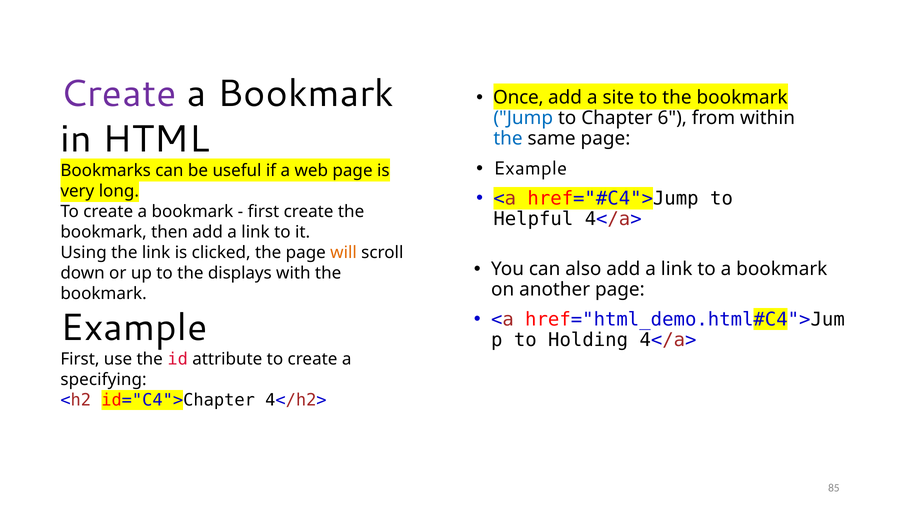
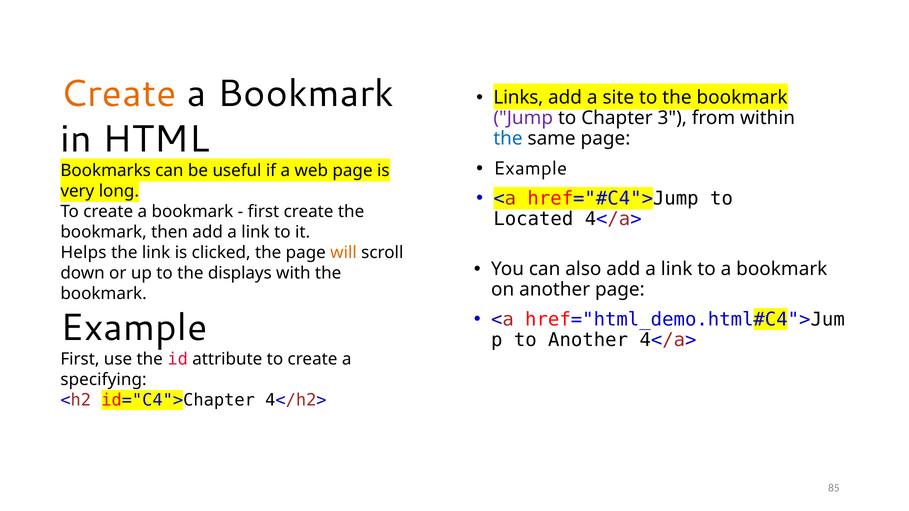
Create colour: purple -> orange (119, 94)
Once: Once -> Links (518, 98)
Jump colour: blue -> purple (523, 118)
6: 6 -> 3 (672, 118)
Helpful: Helpful -> Located (533, 219)
Using: Using -> Helps (84, 253)
to Holding: Holding -> Another (588, 340)
